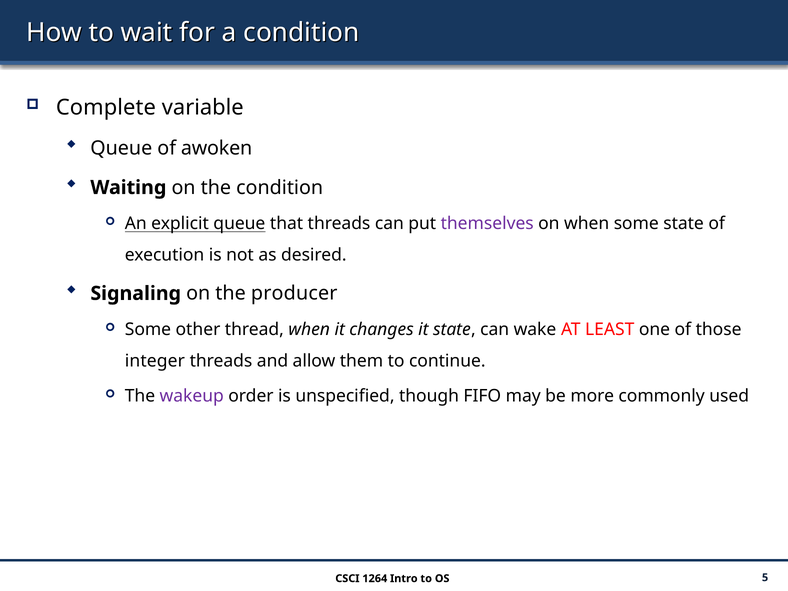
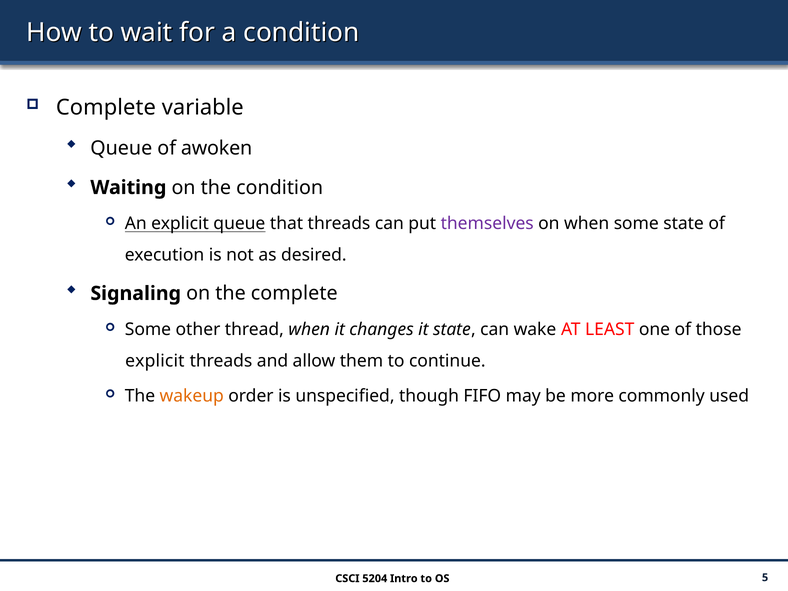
the producer: producer -> complete (294, 293)
integer: integer -> explicit (155, 361)
wakeup colour: purple -> orange (192, 396)
1264: 1264 -> 5204 (375, 579)
